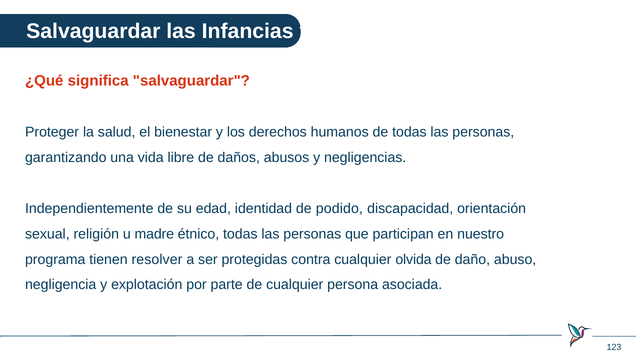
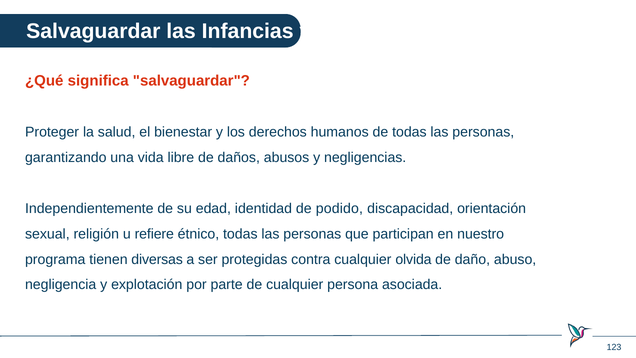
madre: madre -> refiere (154, 234)
resolver: resolver -> diversas (157, 259)
